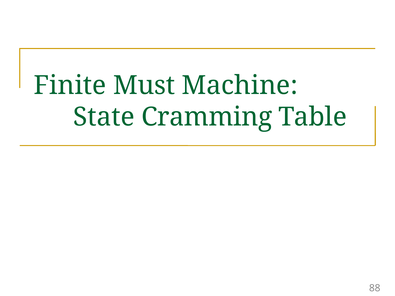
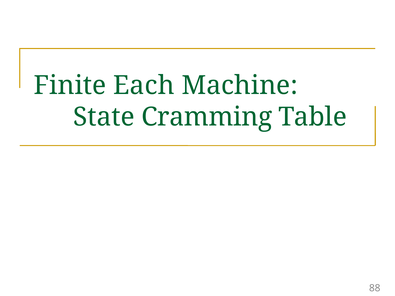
Must: Must -> Each (144, 85)
